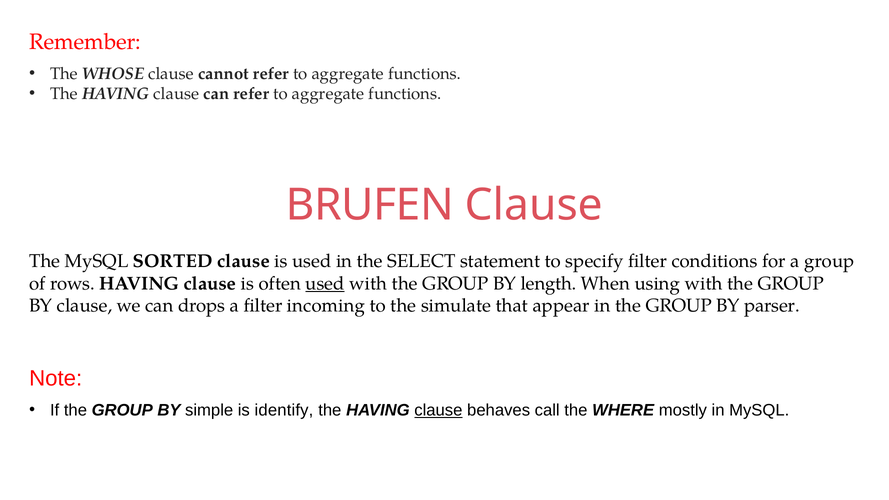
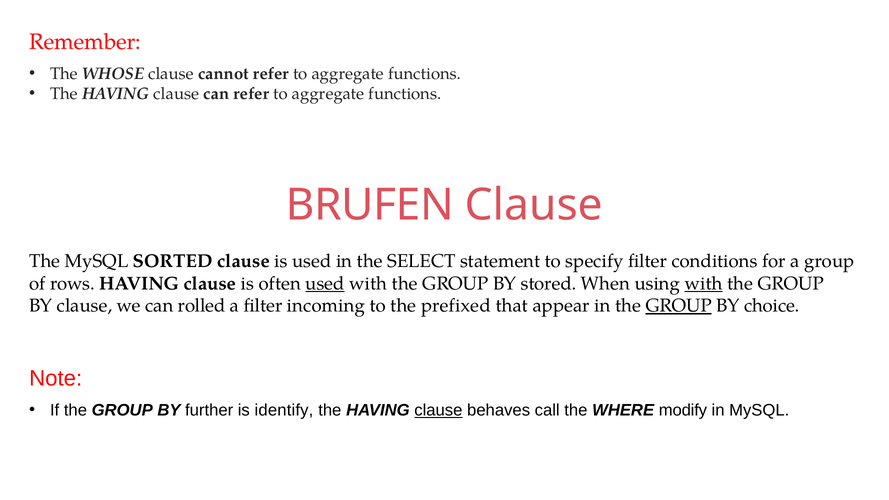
length: length -> stored (549, 284)
with underline: none -> present (704, 284)
drops: drops -> rolled (202, 306)
simulate: simulate -> prefixed (456, 306)
GROUP underline: none -> present (679, 306)
parser: parser -> choice (772, 306)
simple: simple -> further (209, 410)
mostly: mostly -> modify (683, 410)
